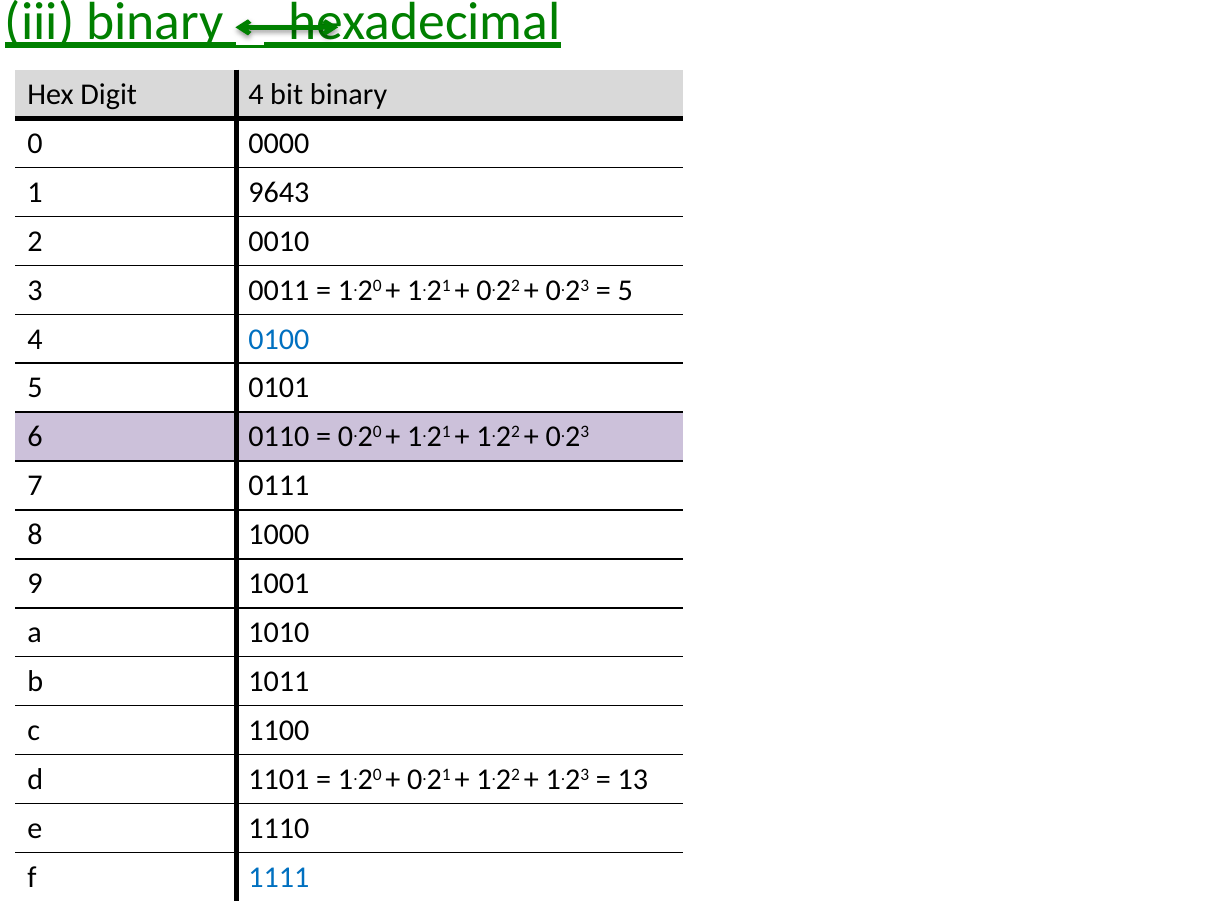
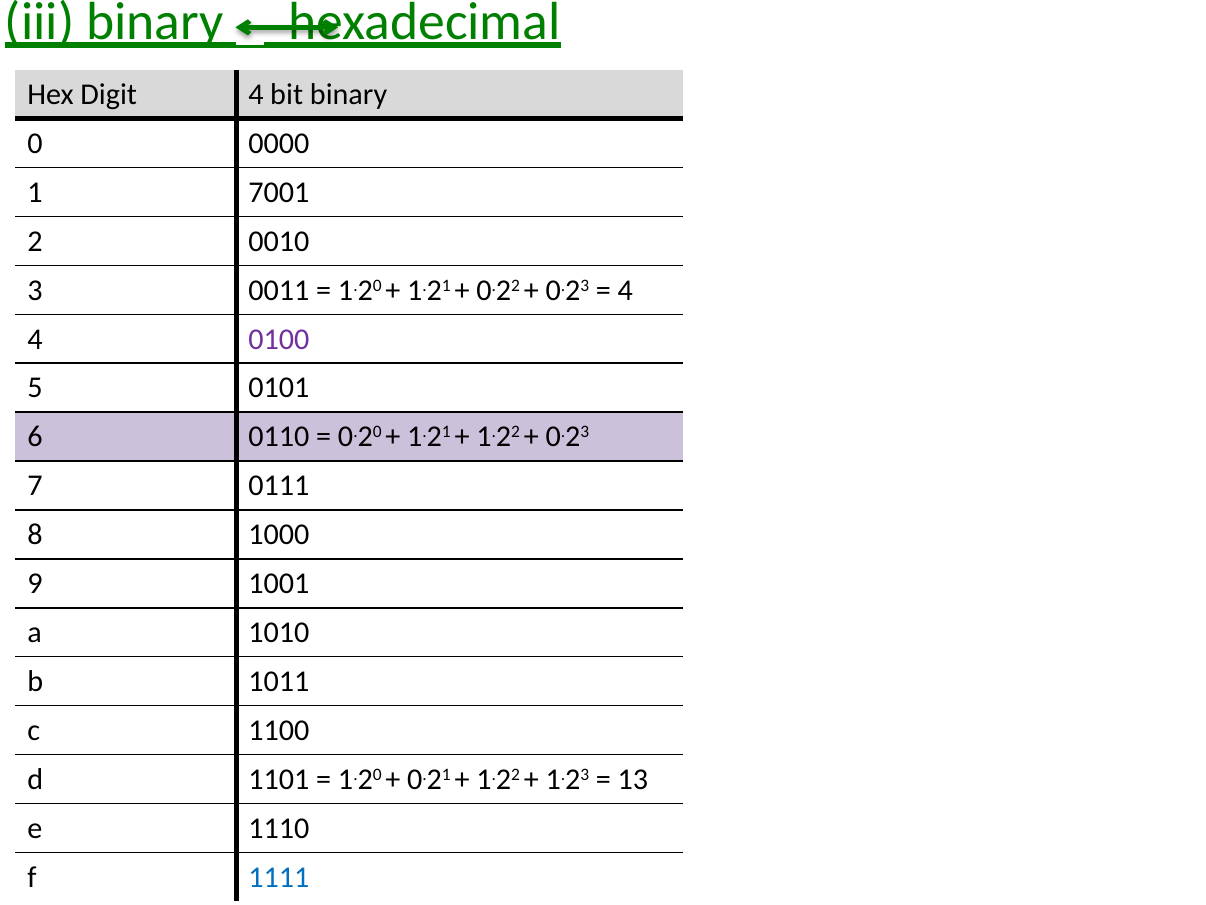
9643: 9643 -> 7001 (279, 192)
5: 5 -> 4 (625, 290)
0100 colour: blue -> purple (279, 339)
